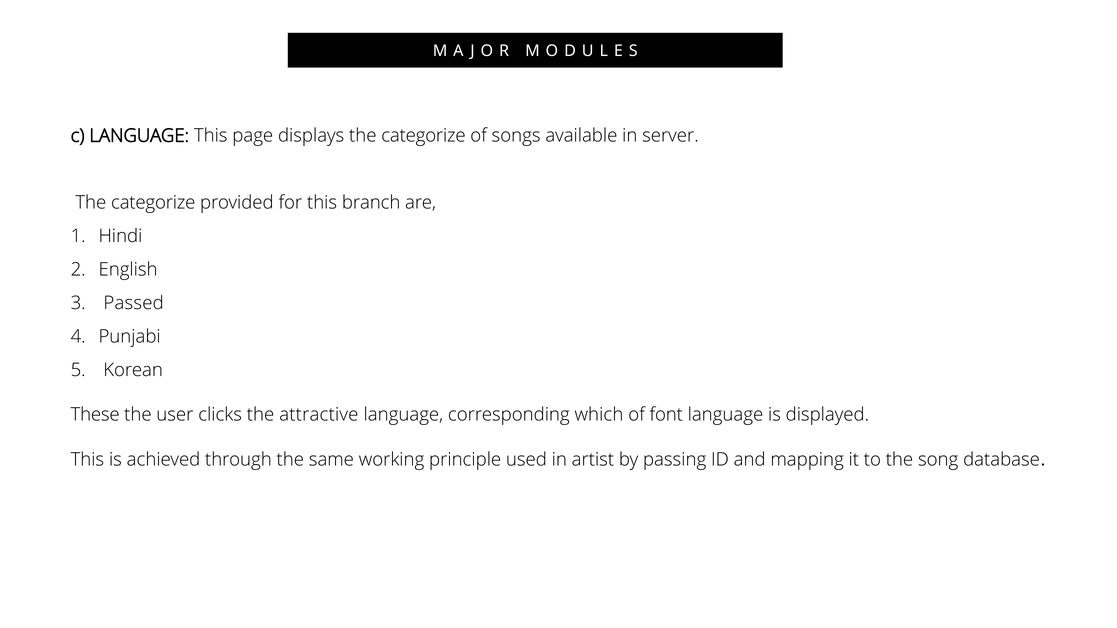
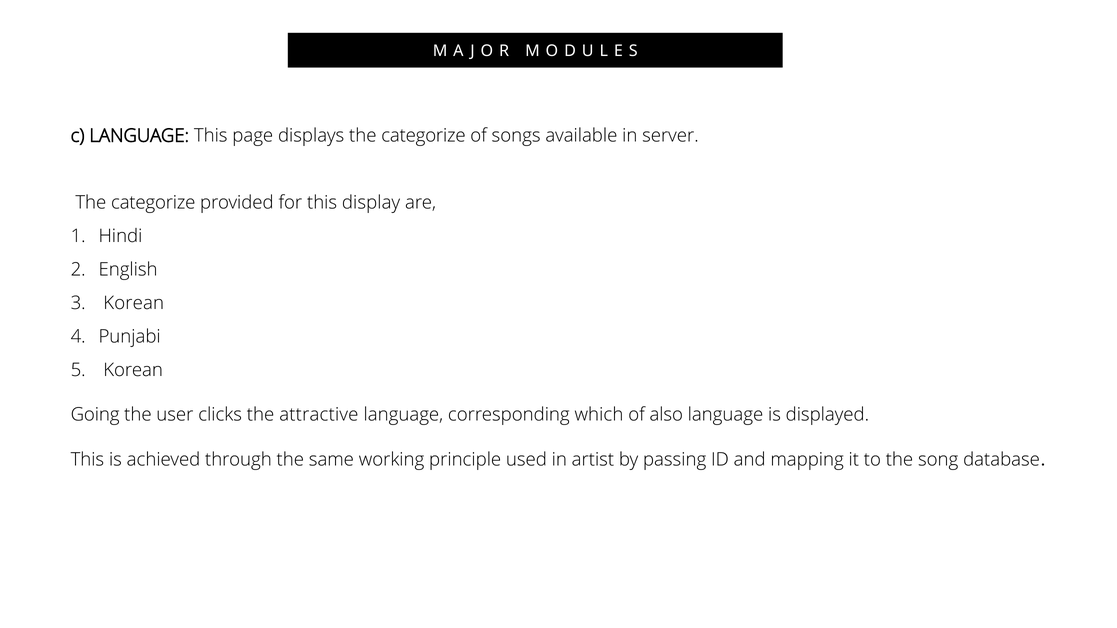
branch: branch -> display (371, 203)
Passed: Passed -> Korean (134, 303)
These: These -> Going (95, 415)
font: font -> also (666, 415)
